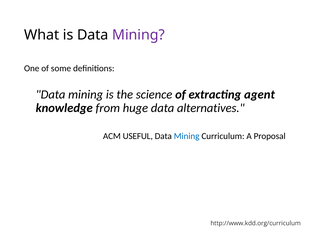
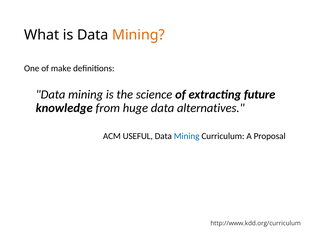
Mining colour: purple -> orange (138, 35)
some: some -> make (61, 68)
agent: agent -> future (260, 94)
